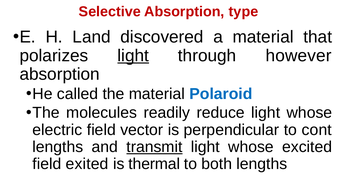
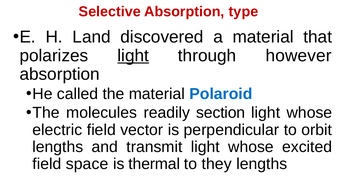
reduce: reduce -> section (221, 112)
cont: cont -> orbit (317, 129)
transmit underline: present -> none (154, 146)
exited: exited -> space (87, 164)
both: both -> they (217, 164)
